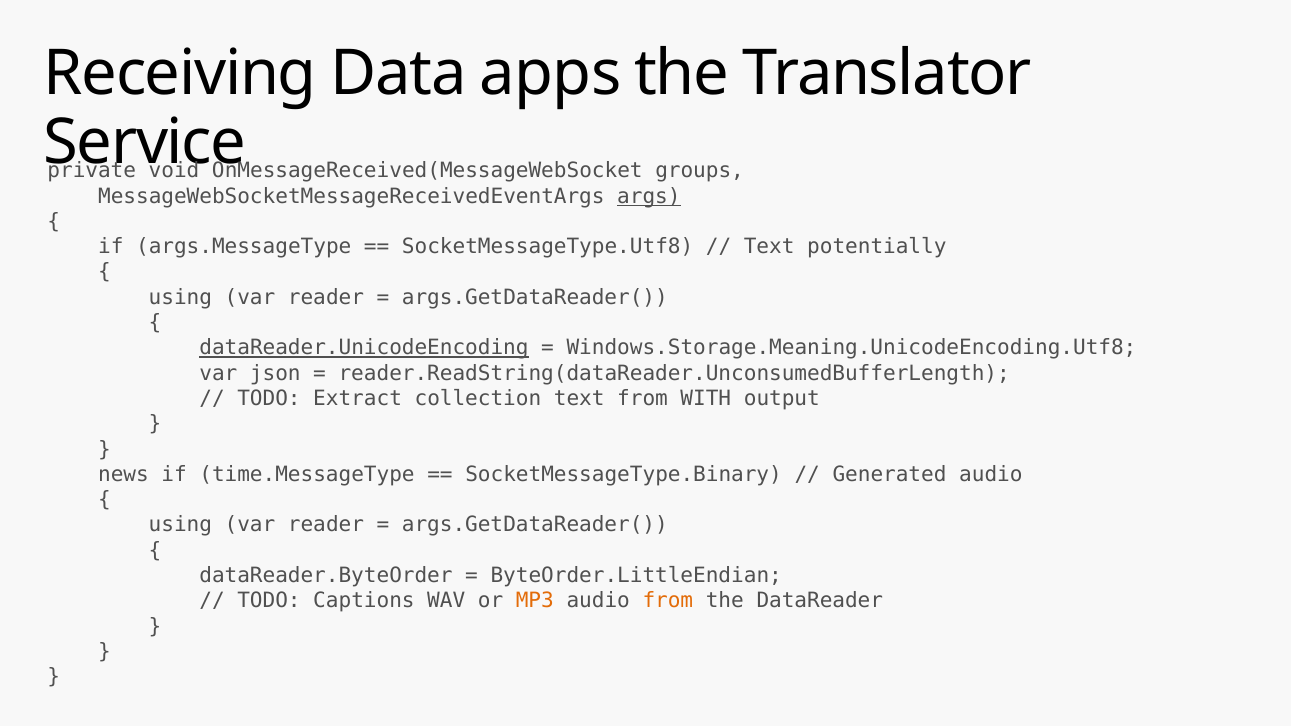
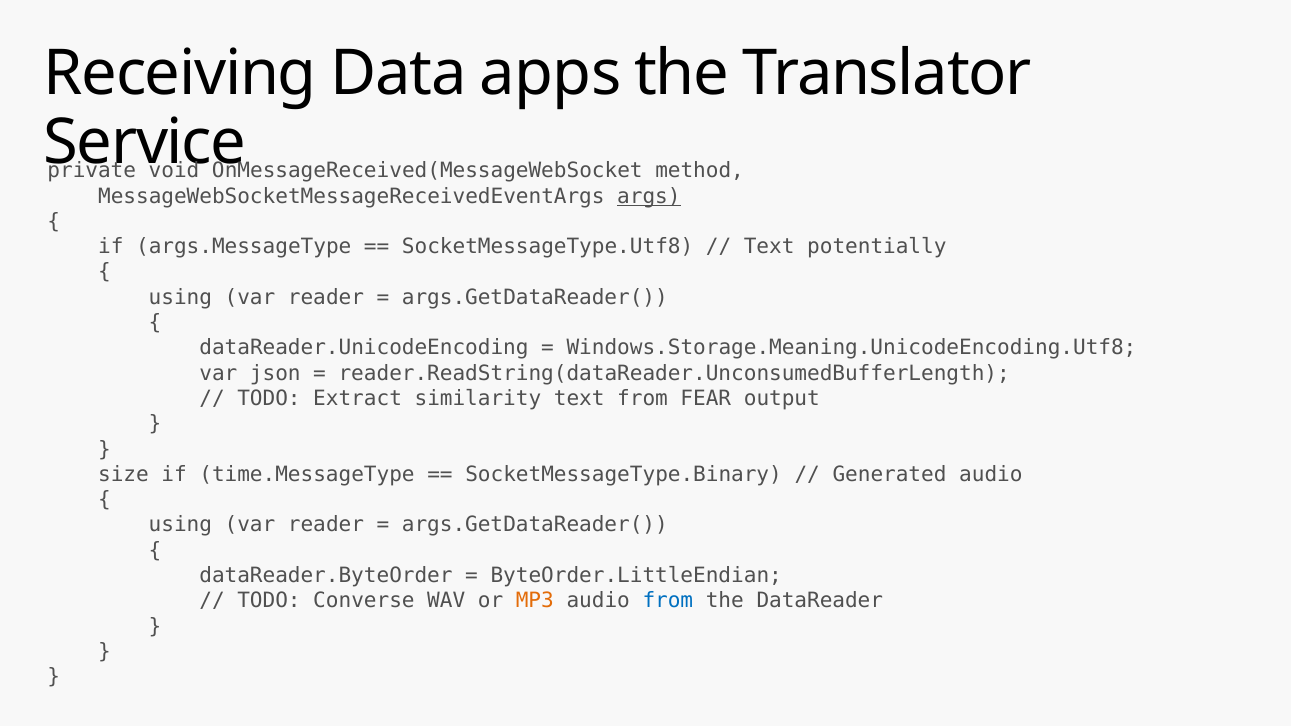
groups: groups -> method (700, 171)
dataReader.UnicodeEncoding underline: present -> none (364, 348)
collection: collection -> similarity (478, 399)
WITH: WITH -> FEAR (706, 399)
news: news -> size (123, 474)
Captions: Captions -> Converse (364, 601)
from colour: orange -> blue (668, 601)
